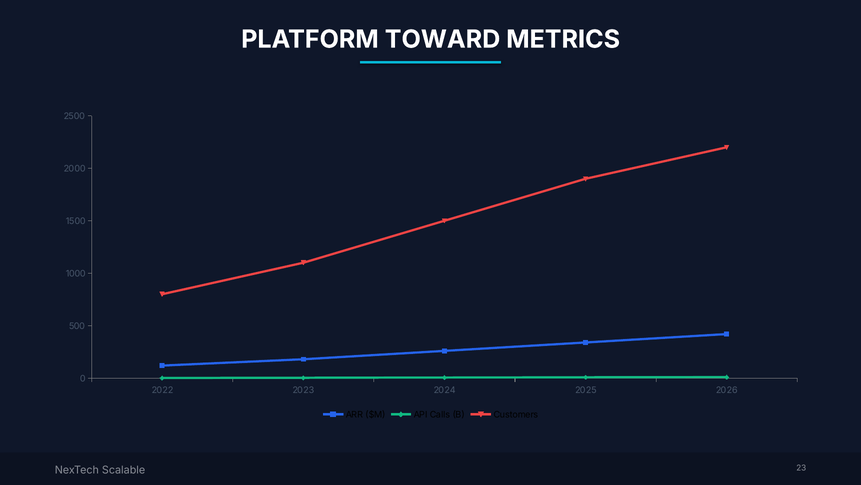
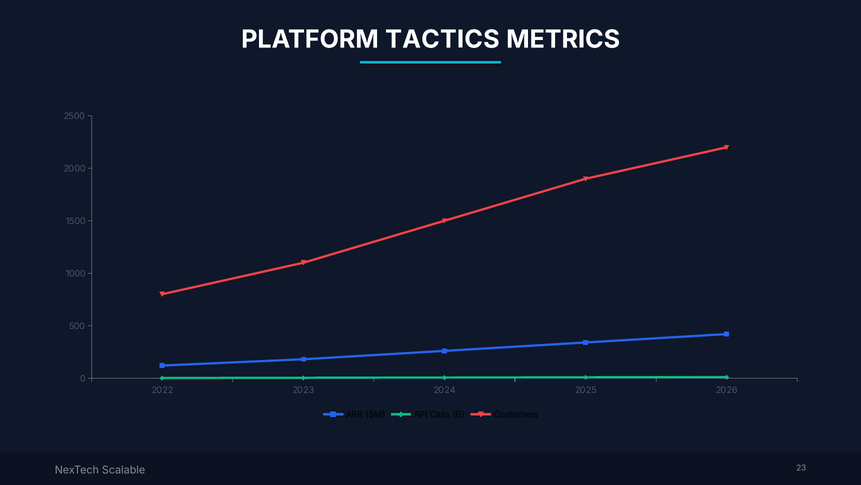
TOWARD: TOWARD -> TACTICS (442, 39)
